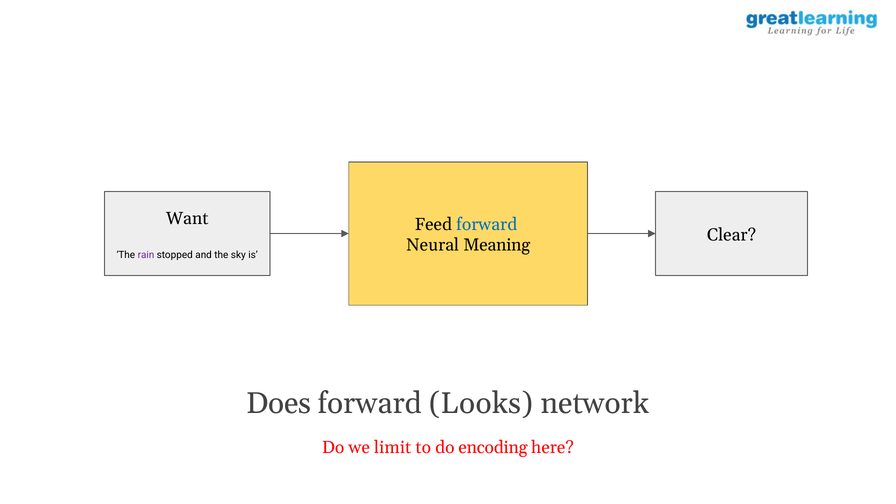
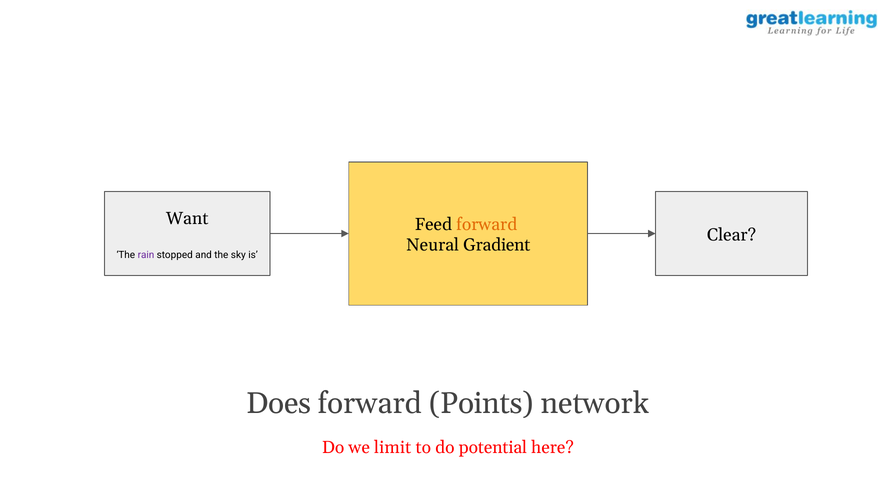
forward colour: blue -> orange (487, 224)
Meaning: Meaning -> Gradient (497, 245)
Looks: Looks -> Points (481, 403)
encoding: encoding -> potential (493, 447)
